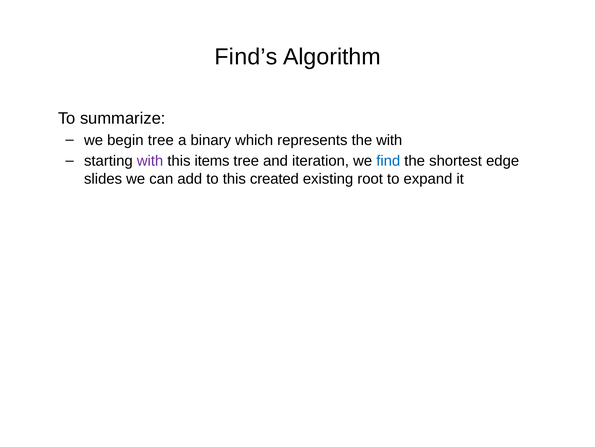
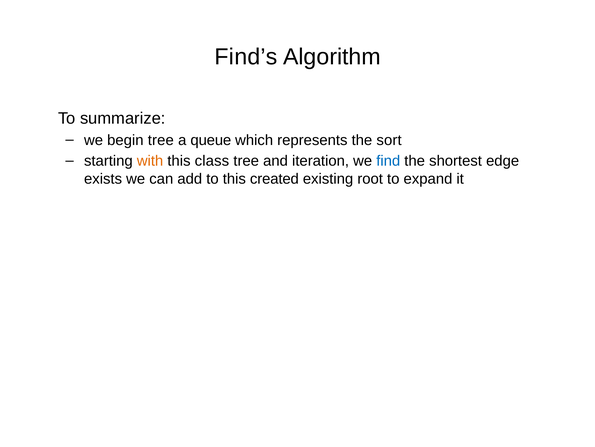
binary: binary -> queue (211, 140)
the with: with -> sort (389, 140)
with colour: purple -> orange (150, 161)
items: items -> class (212, 161)
slides: slides -> exists (103, 179)
